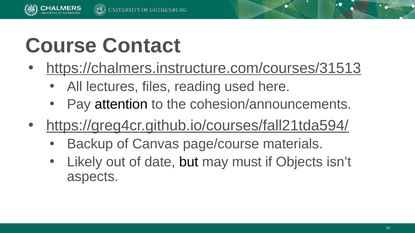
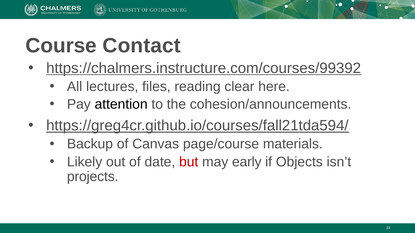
https://chalmers.instructure.com/courses/31513: https://chalmers.instructure.com/courses/31513 -> https://chalmers.instructure.com/courses/99392 (204, 68)
used: used -> clear (239, 87)
but colour: black -> red (189, 162)
must: must -> early (247, 162)
aspects: aspects -> projects (93, 177)
